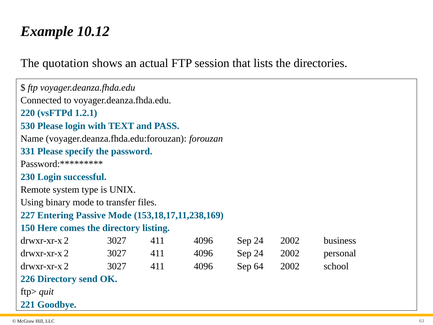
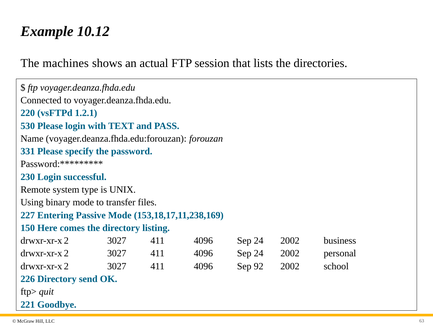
quotation: quotation -> machines (66, 63)
64: 64 -> 92 (259, 266)
